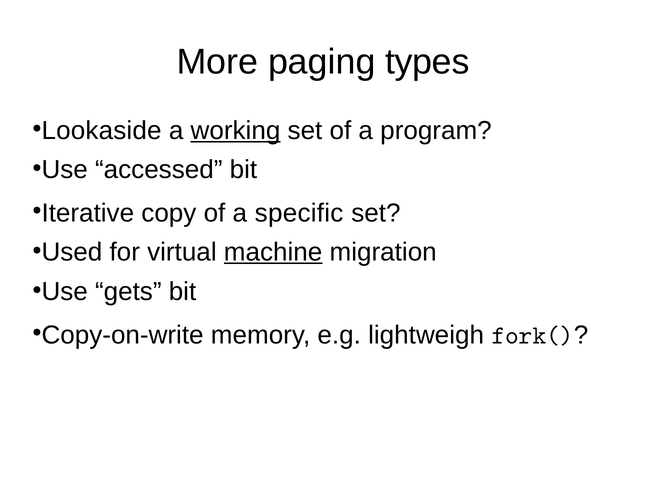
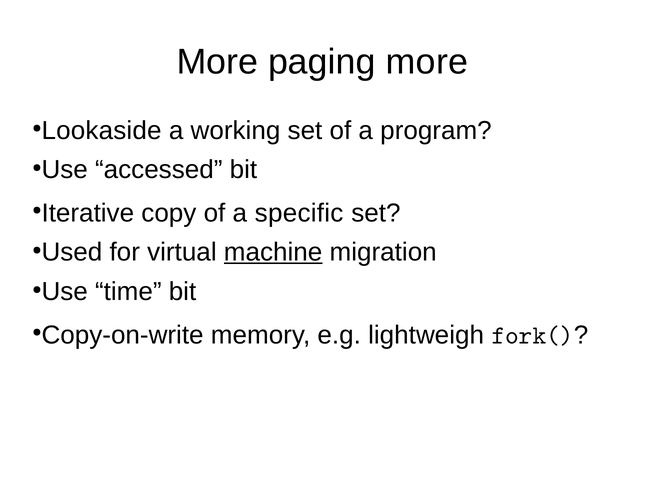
paging types: types -> more (427, 62)
working underline: present -> none (235, 131)
gets: gets -> time (128, 292)
